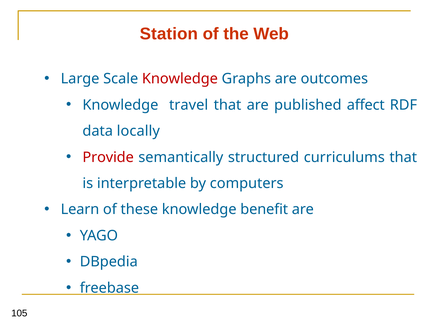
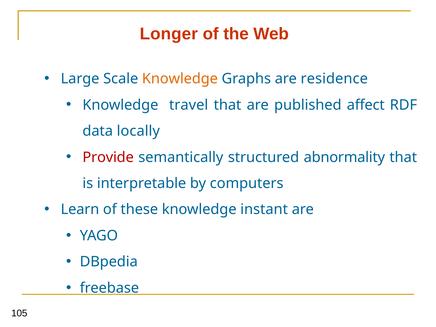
Station: Station -> Longer (169, 34)
Knowledge colour: red -> orange (180, 79)
outcomes: outcomes -> residence (334, 79)
curriculums: curriculums -> abnormality (344, 157)
benefit: benefit -> instant (264, 210)
